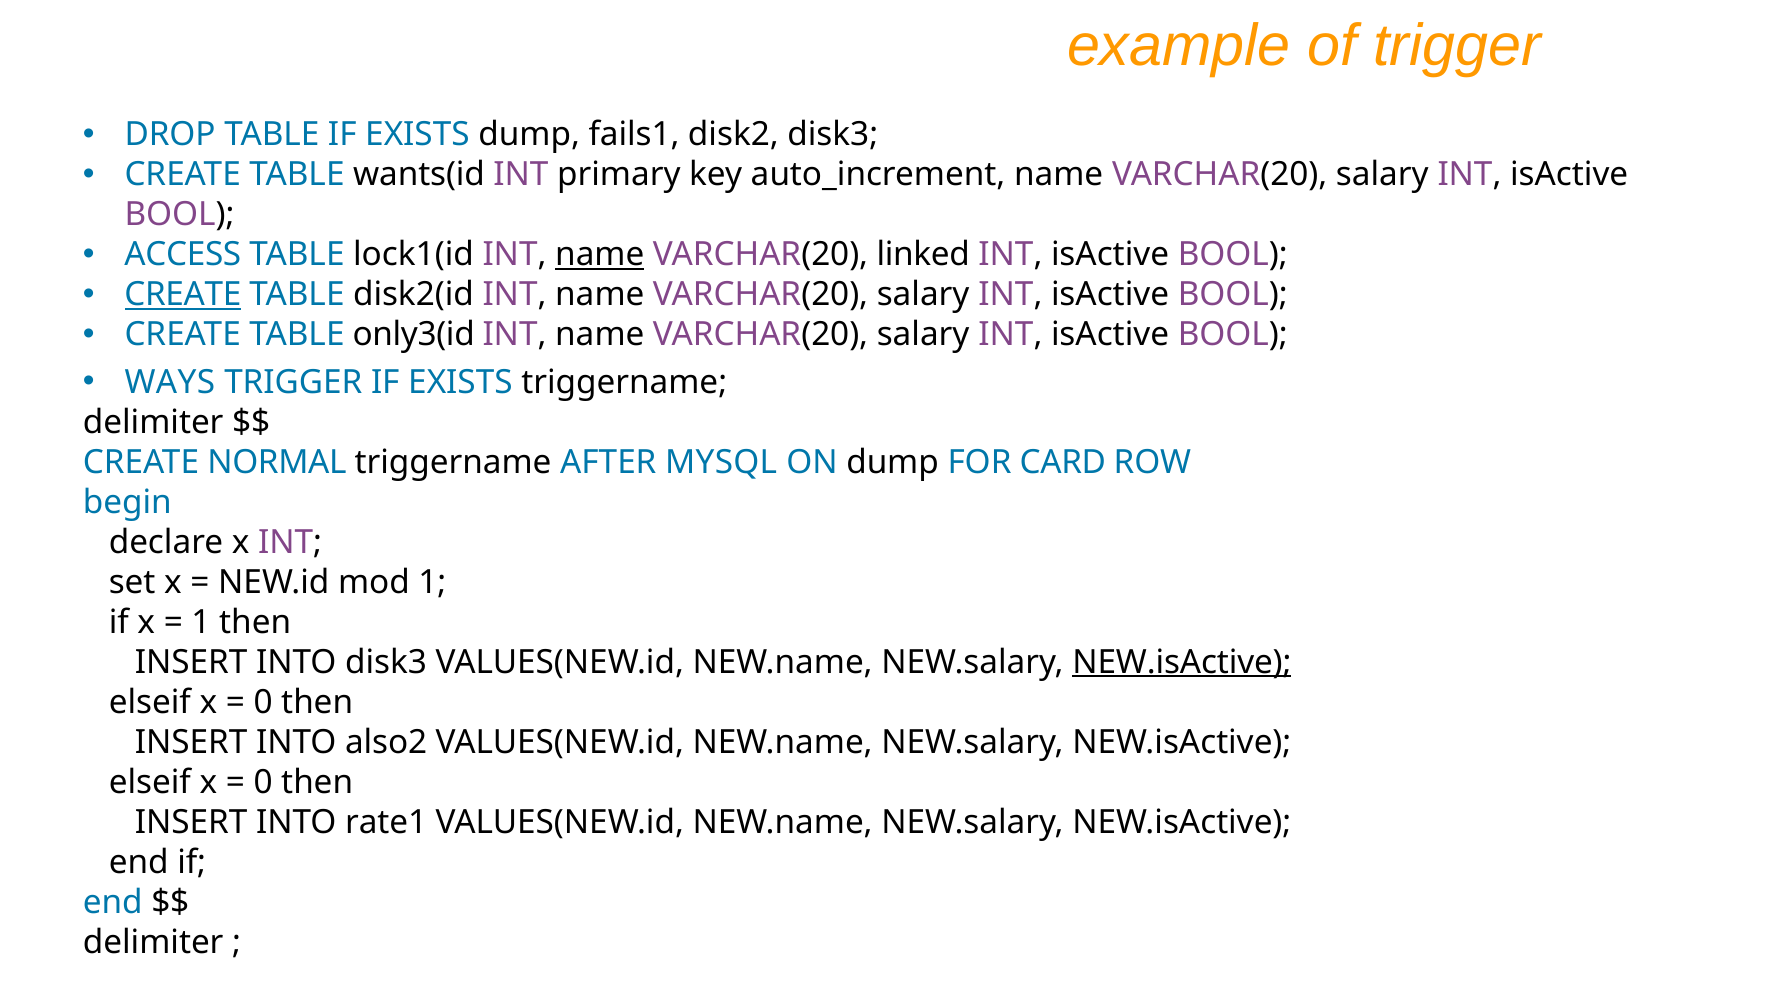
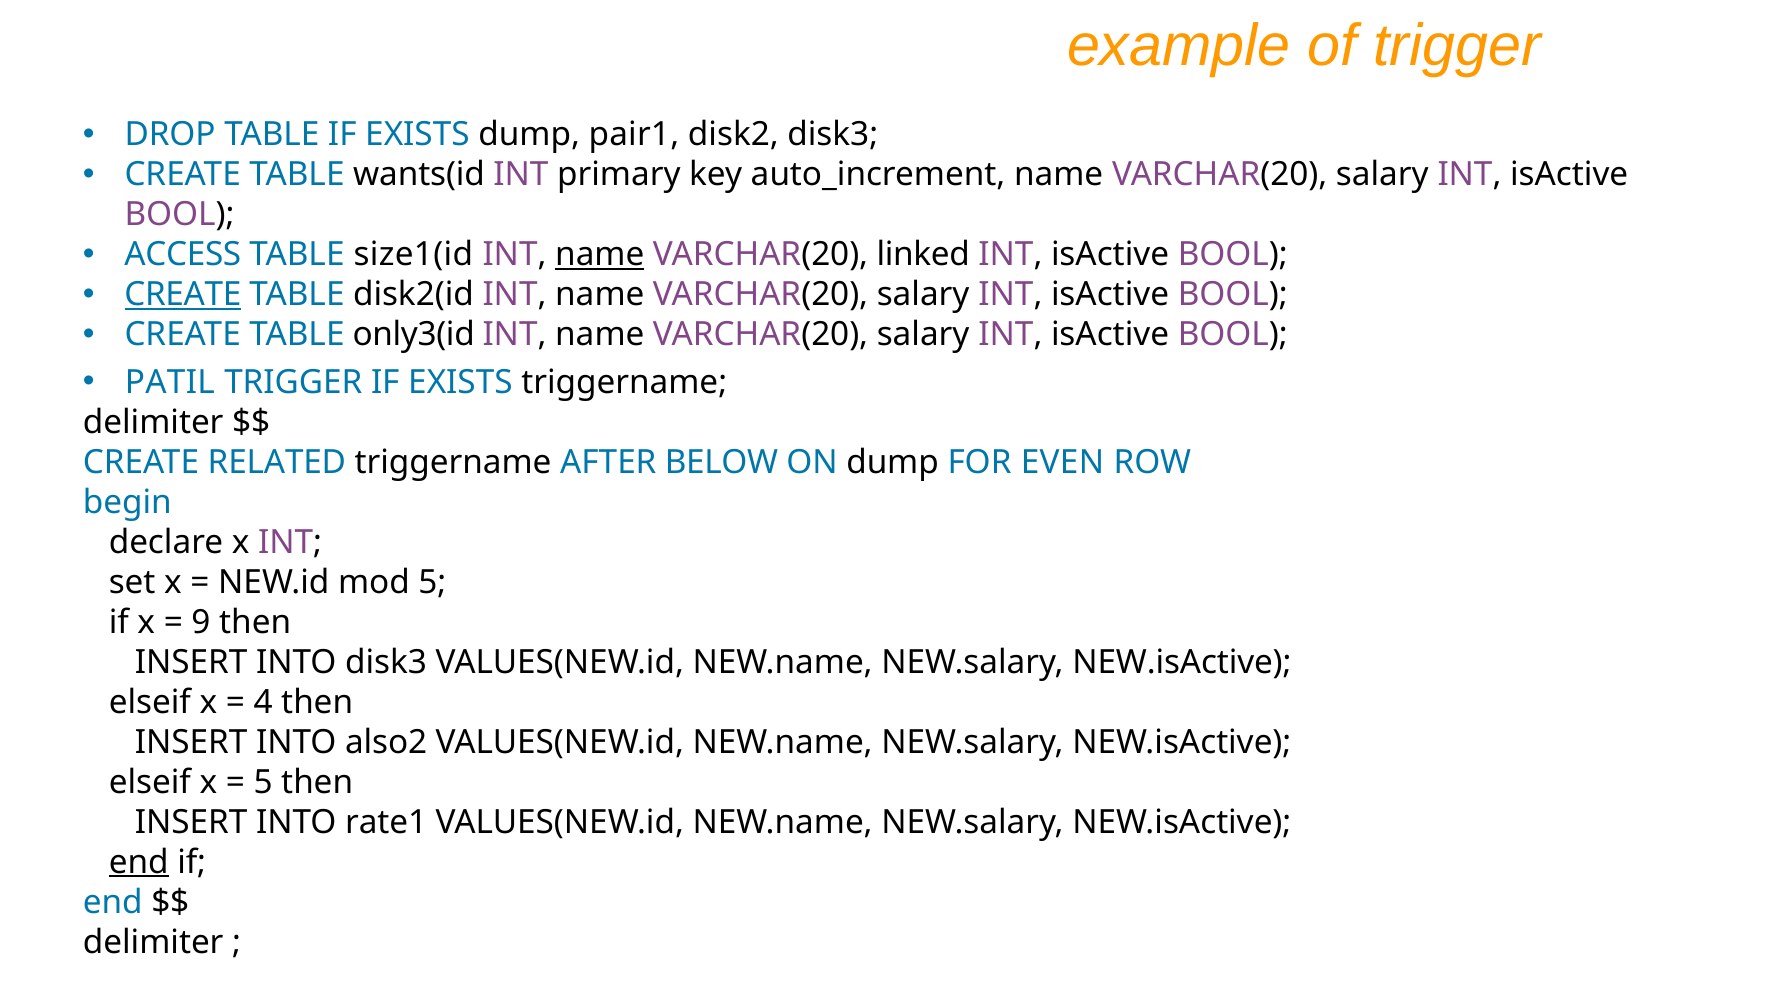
fails1: fails1 -> pair1 (634, 135)
lock1(id: lock1(id -> size1(id (413, 255)
WAYS: WAYS -> PATIL (170, 382)
NORMAL: NORMAL -> RELATED (277, 462)
MYSQL: MYSQL -> BELOW (721, 462)
CARD: CARD -> EVEN (1062, 462)
mod 1: 1 -> 5 (432, 582)
1: 1 -> 9 (201, 622)
NEW.isActive underline: present -> none (1182, 662)
0: 0 -> 4 (263, 702)
0: 0 -> 5 (263, 782)
end underline: none -> present (139, 862)
